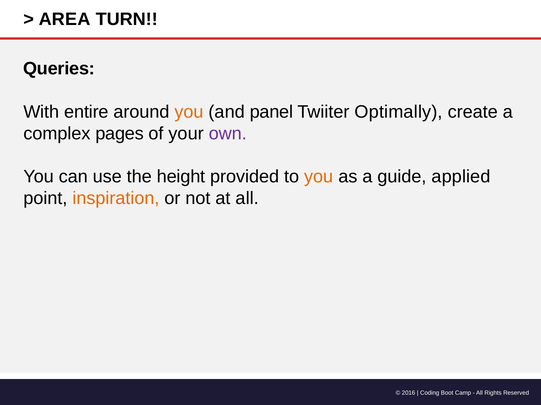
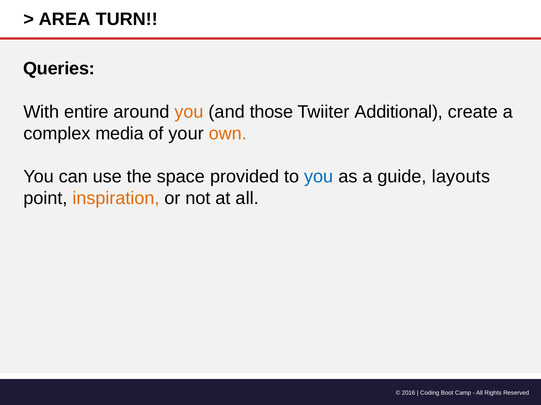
panel: panel -> those (271, 112)
Optimally: Optimally -> Additional (399, 112)
pages: pages -> media (120, 134)
own colour: purple -> orange (228, 134)
height: height -> space (181, 177)
you colour: orange -> blue (319, 177)
applied: applied -> layouts (461, 177)
